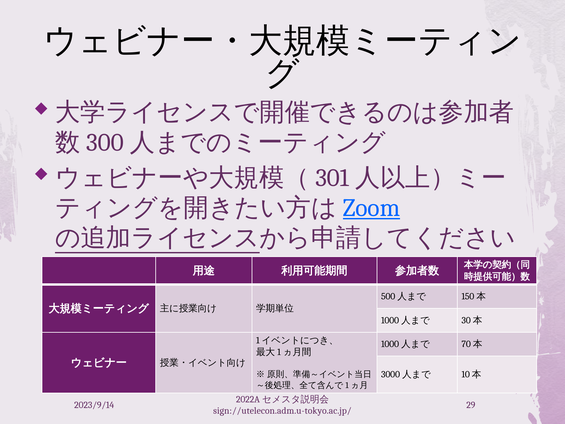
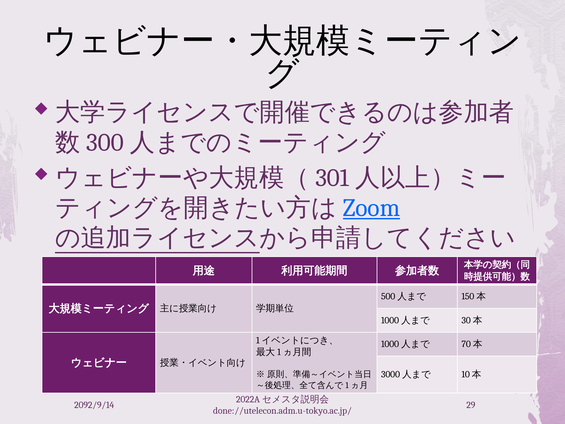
2023/9/14: 2023/9/14 -> 2092/9/14 (94, 405)
sign://utelecon.adm.u-tokyo.ac.jp/: sign://utelecon.adm.u-tokyo.ac.jp/ -> done://utelecon.adm.u-tokyo.ac.jp/ (282, 410)
